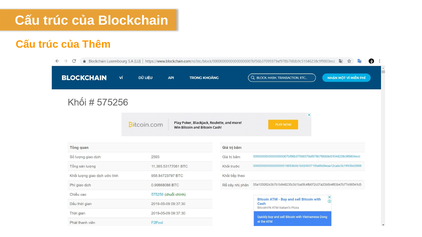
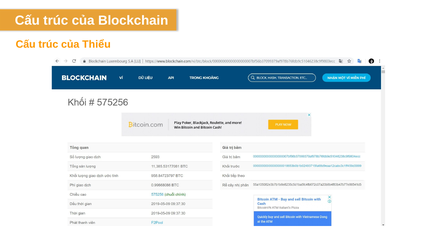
Thêm: Thêm -> Thiểu (96, 44)
